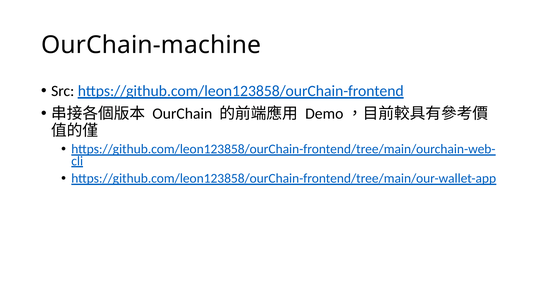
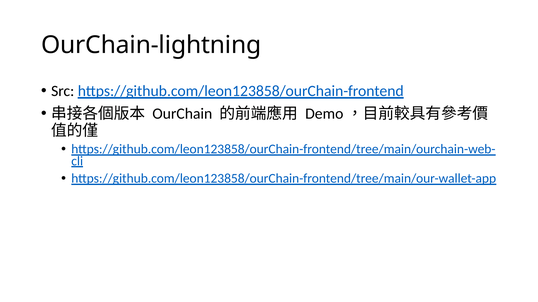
OurChain-machine: OurChain-machine -> OurChain-lightning (151, 45)
